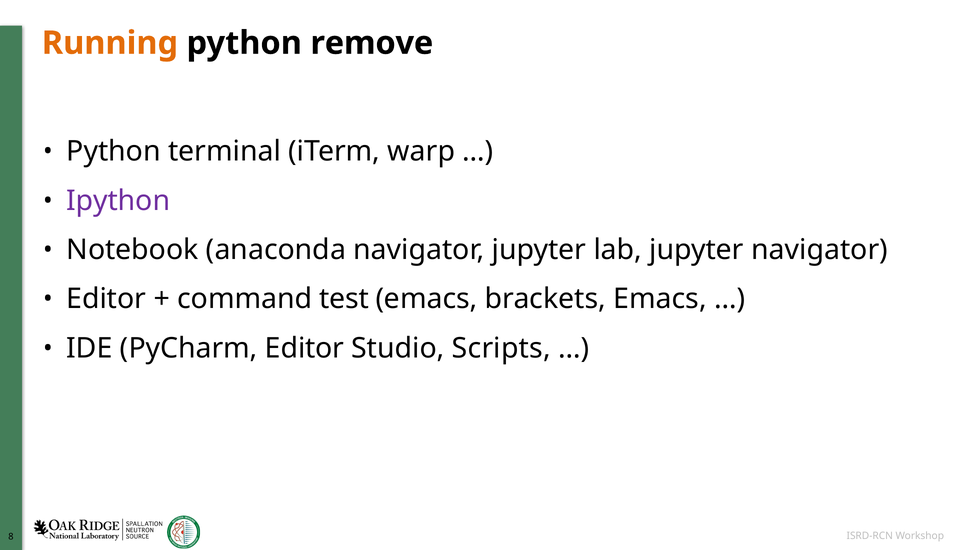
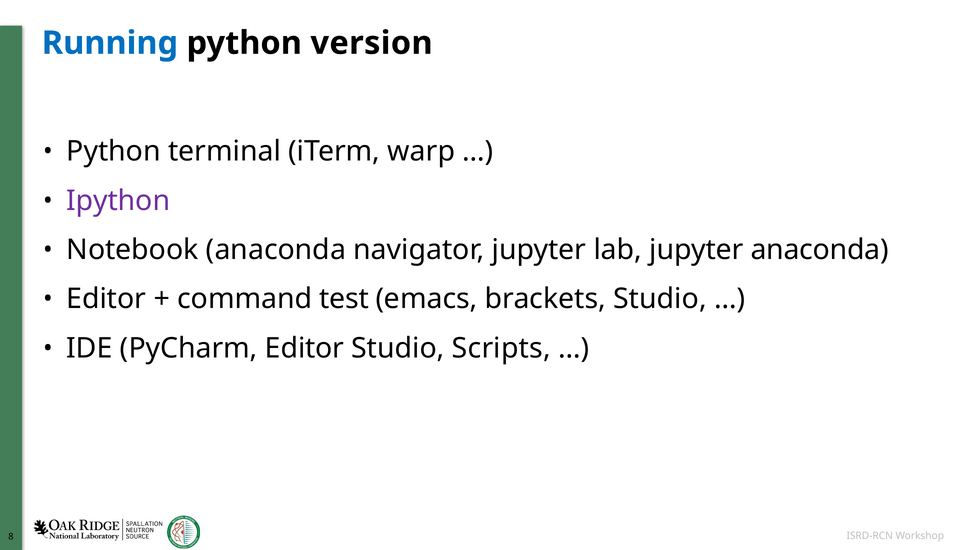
Running colour: orange -> blue (110, 43)
remove: remove -> version (372, 43)
jupyter navigator: navigator -> anaconda (820, 250)
brackets Emacs: Emacs -> Studio (660, 299)
